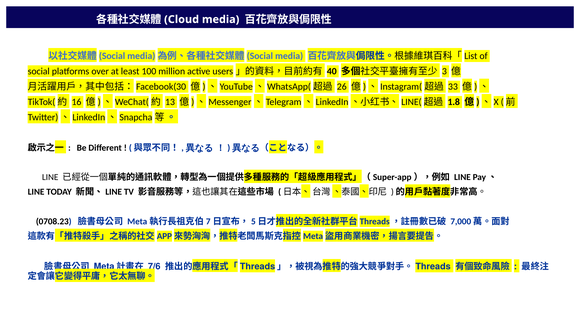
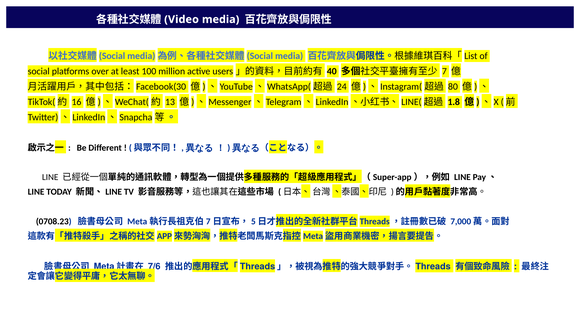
Cloud: Cloud -> Video (182, 19)
3: 3 -> 7 (444, 72)
26: 26 -> 24 (342, 87)
33: 33 -> 80 (453, 87)
